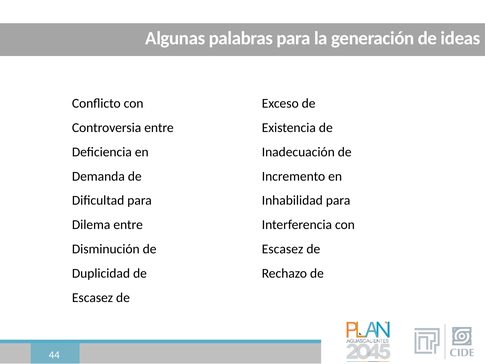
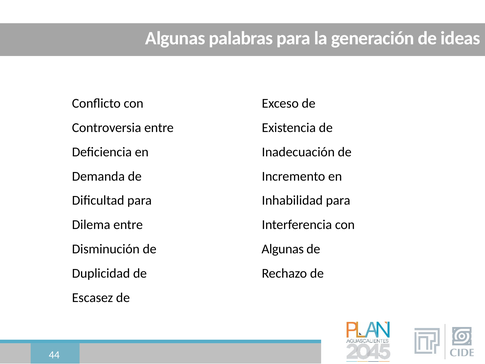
Escasez: Escasez -> Algunas (283, 249)
